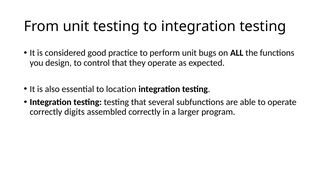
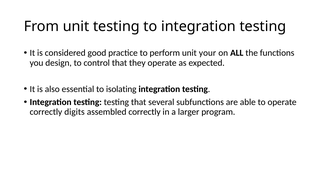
bugs: bugs -> your (208, 53)
location: location -> isolating (121, 89)
